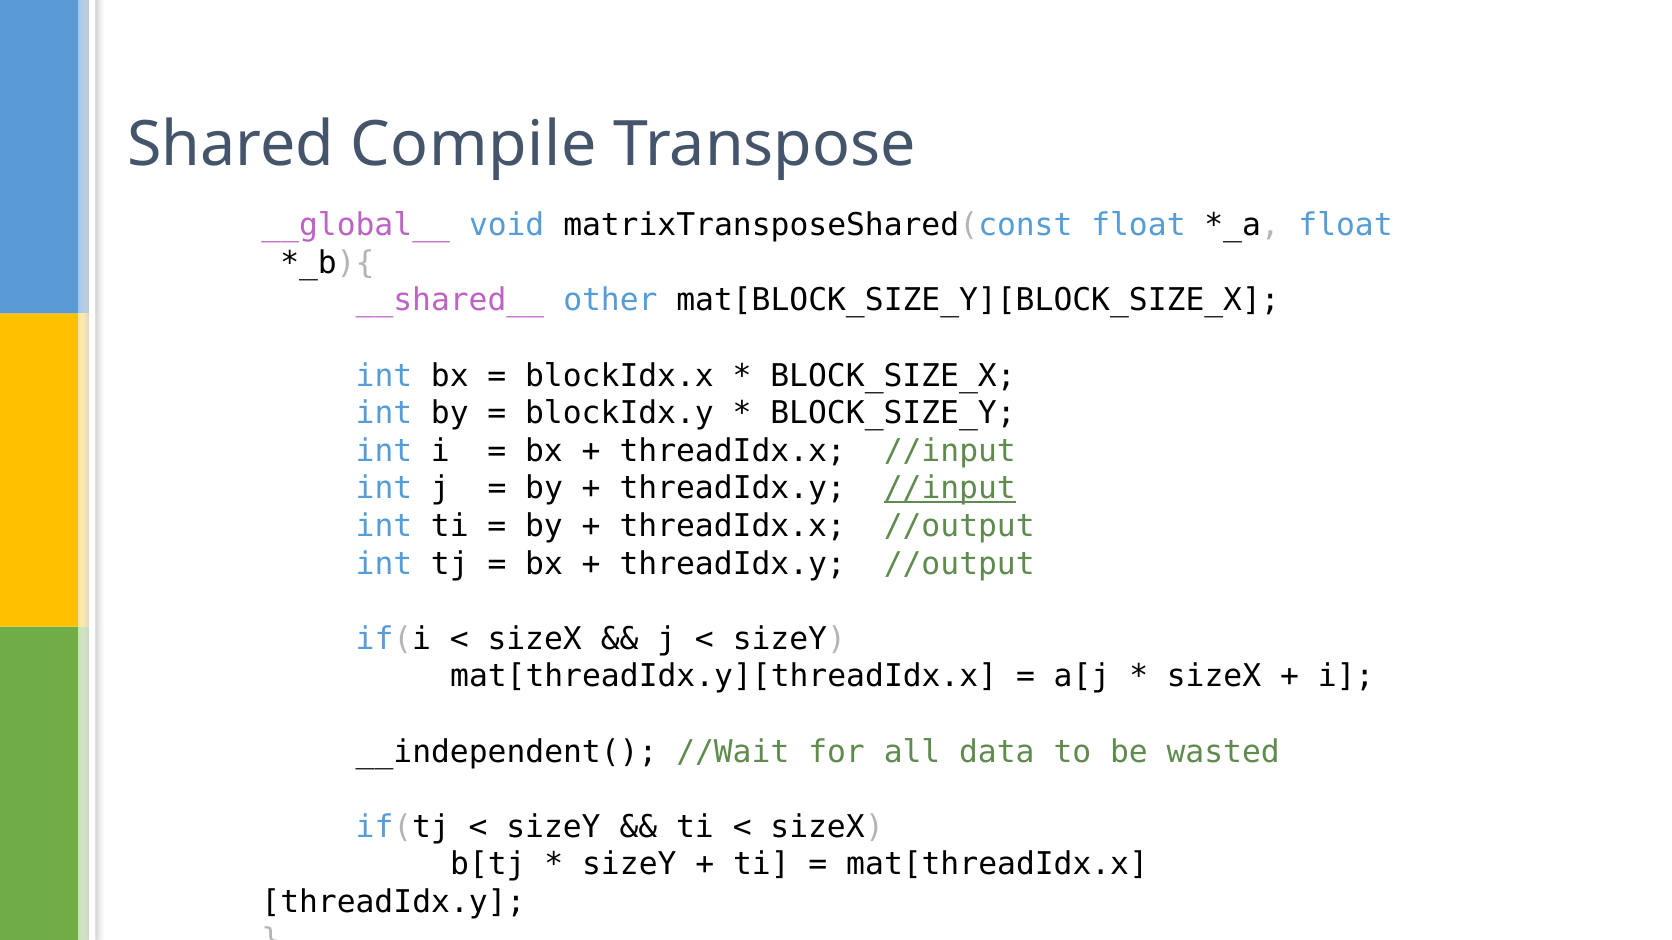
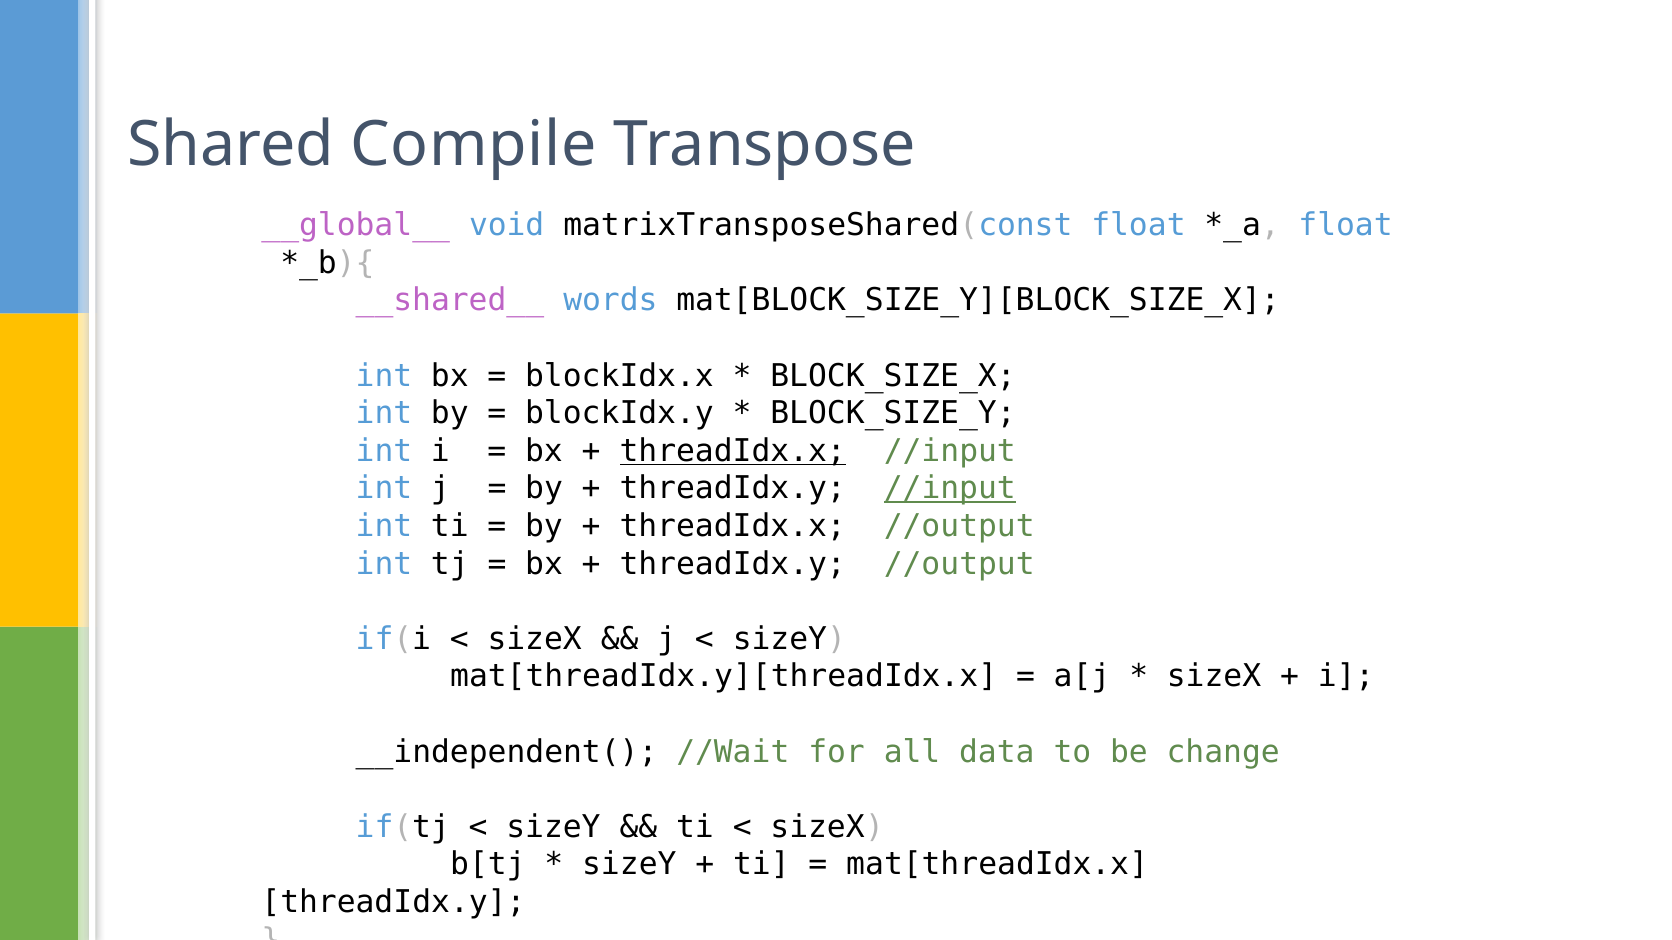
other: other -> words (610, 301)
threadIdx.x underline: none -> present (733, 451)
wasted: wasted -> change (1223, 752)
